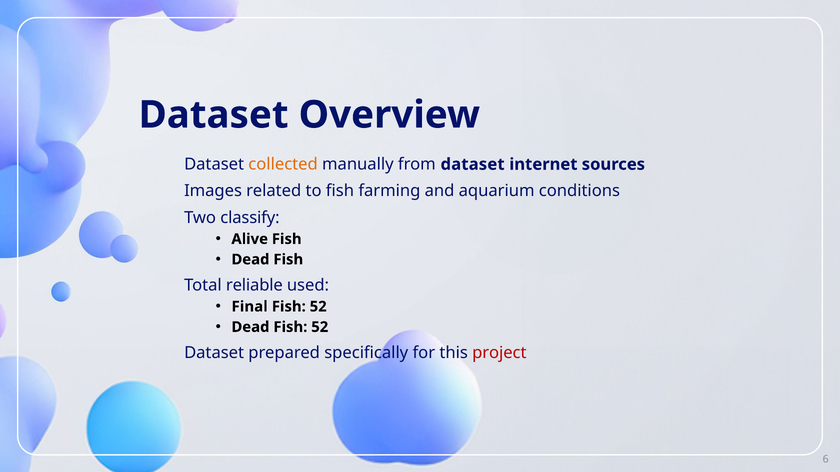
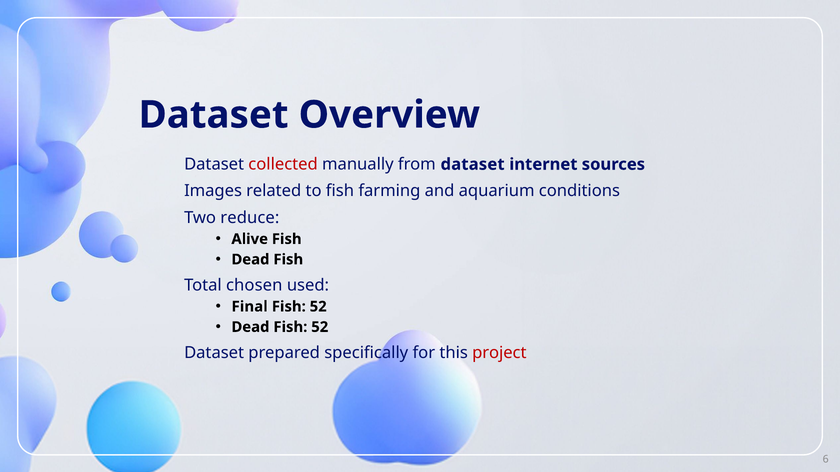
collected colour: orange -> red (283, 164)
classify: classify -> reduce (250, 218)
reliable: reliable -> chosen (254, 286)
